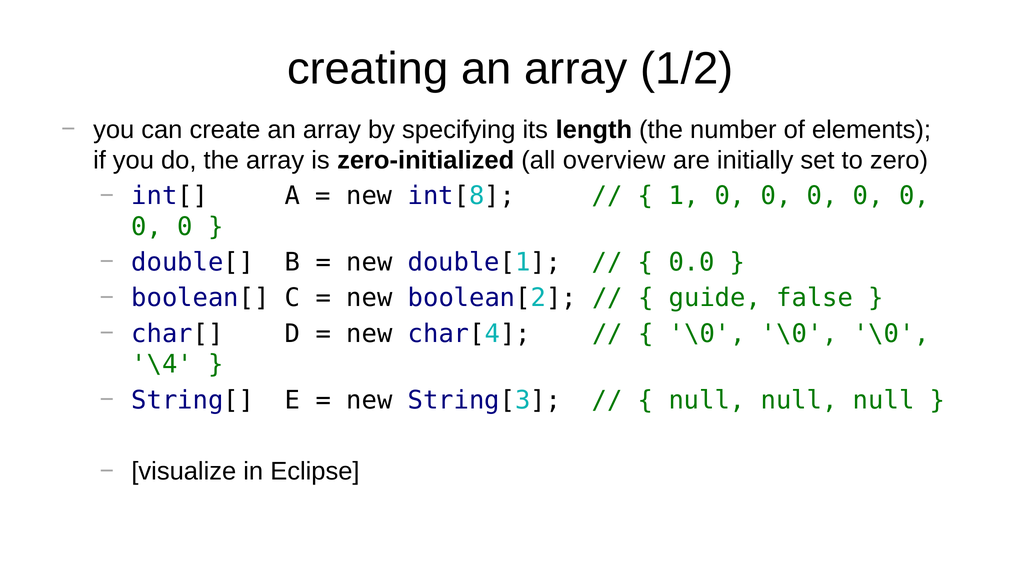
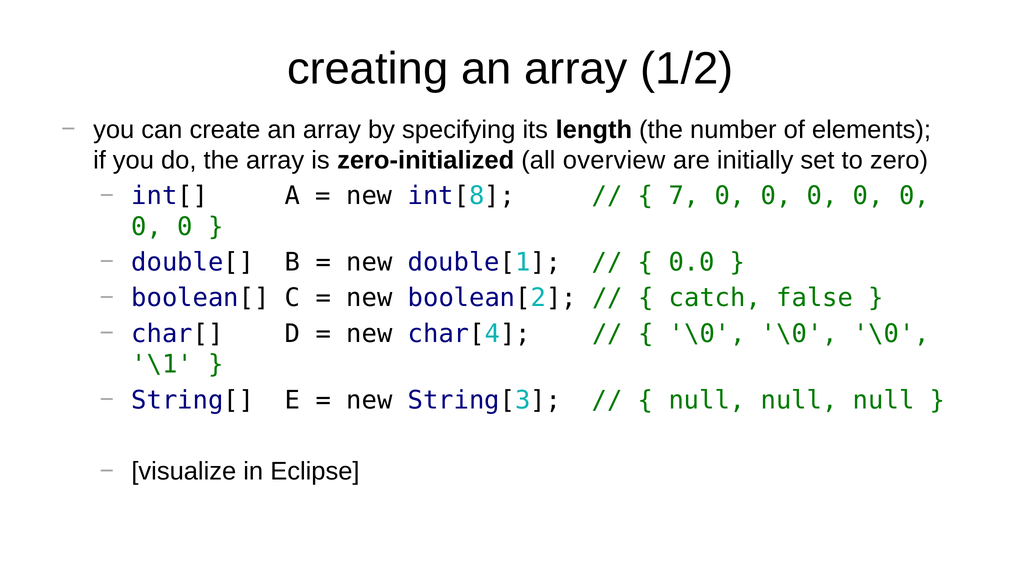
1: 1 -> 7 (684, 196)
guide: guide -> catch (715, 298)
\4: \4 -> \1 (162, 365)
